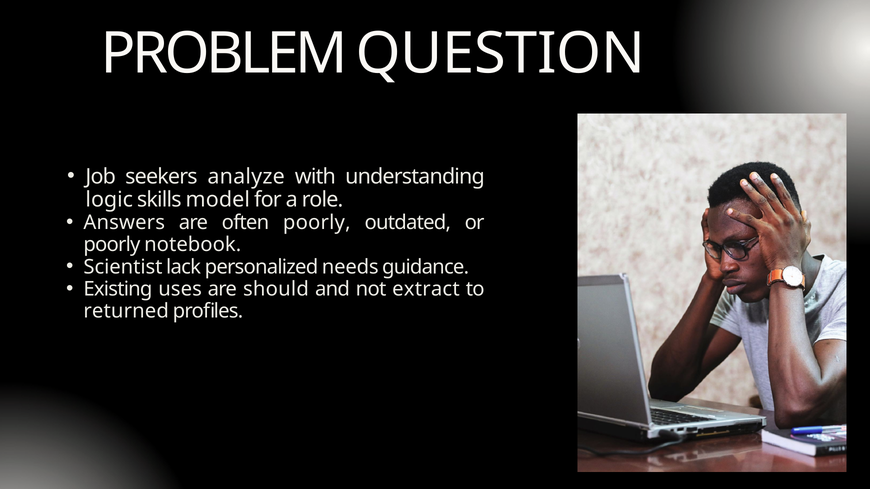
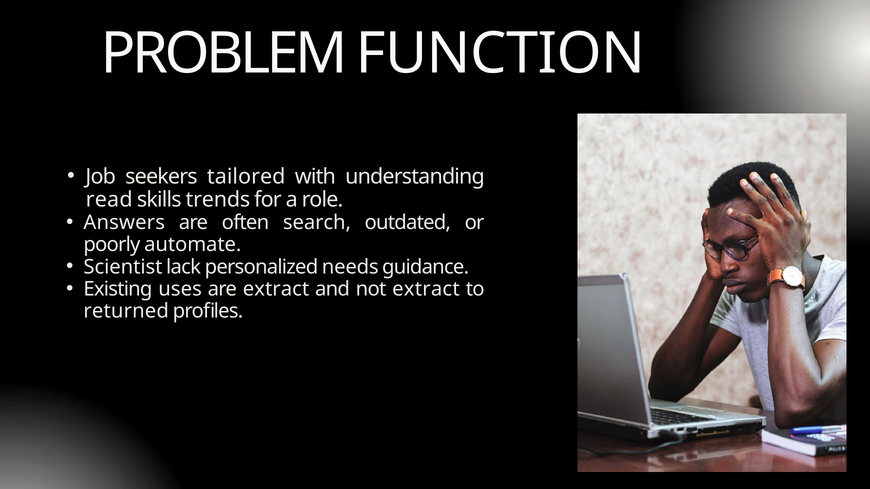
QUESTION: QUESTION -> FUNCTION (500, 54)
analyze: analyze -> tailored (246, 177)
logic: logic -> read (109, 200)
model: model -> trends (218, 200)
often poorly: poorly -> search (317, 223)
notebook: notebook -> automate (193, 245)
are should: should -> extract (276, 289)
